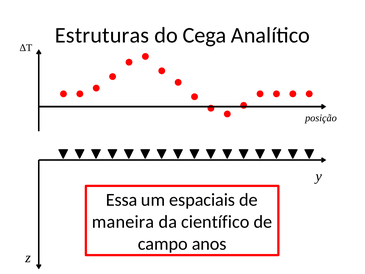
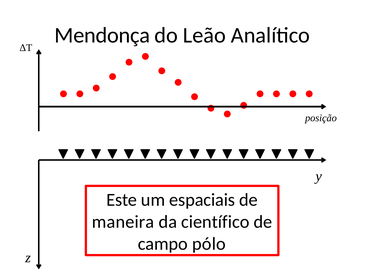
Estruturas: Estruturas -> Mendonça (102, 35)
Cega: Cega -> Leão (204, 35)
Essa: Essa -> Este (122, 200)
anos: anos -> pólo (209, 244)
